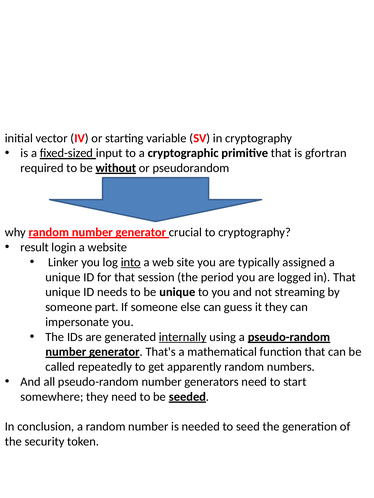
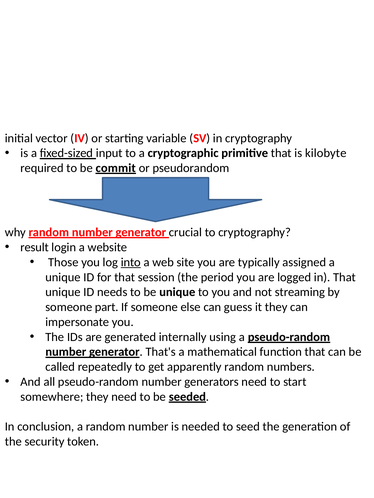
gfortran: gfortran -> kilobyte (326, 153)
without: without -> commit (116, 168)
Linker: Linker -> Those (63, 263)
internally underline: present -> none (183, 337)
